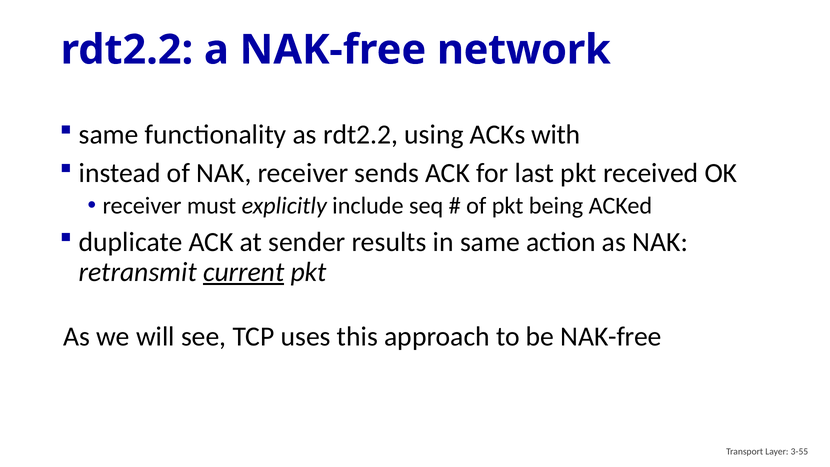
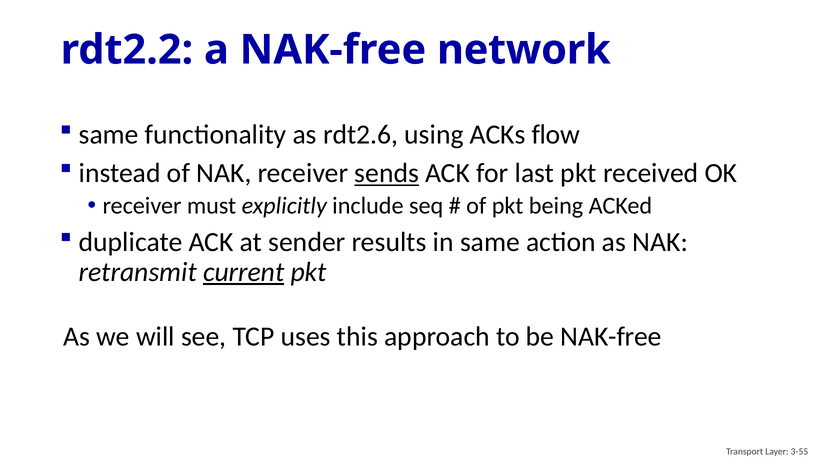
as rdt2.2: rdt2.2 -> rdt2.6 (361, 135)
with: with -> flow (556, 135)
sends underline: none -> present (387, 173)
